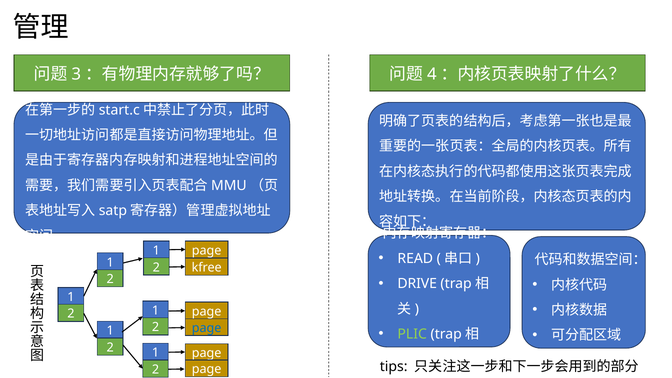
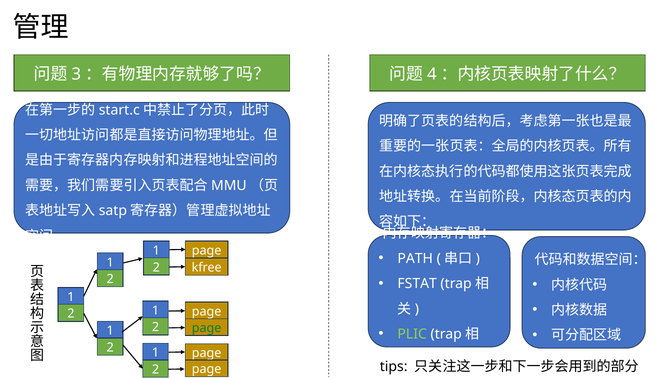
READ: READ -> PATH (415, 259)
DRIVE: DRIVE -> FSTAT (417, 284)
page colour: blue -> green (207, 328)
